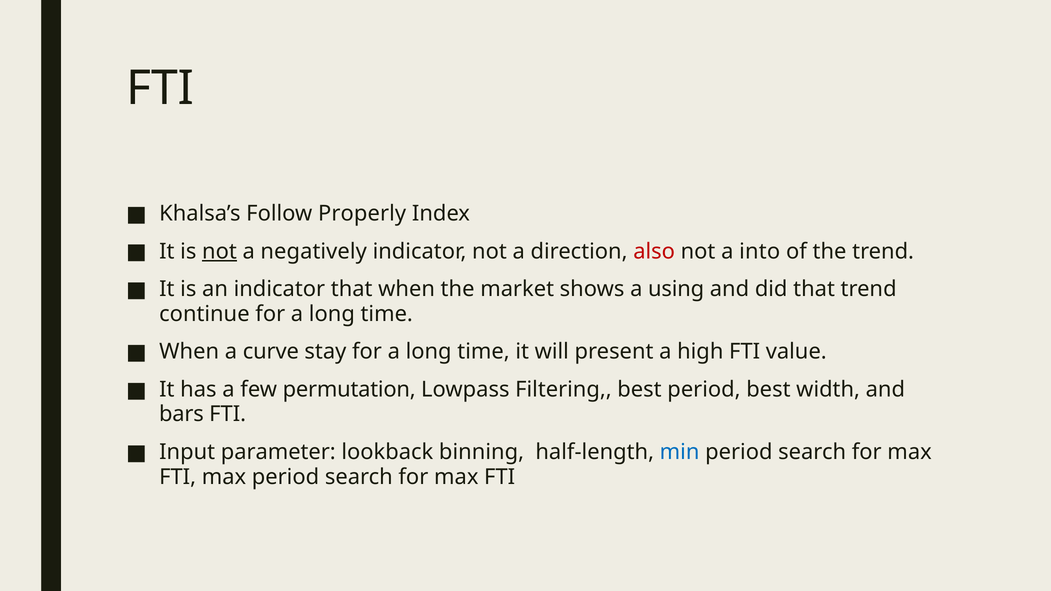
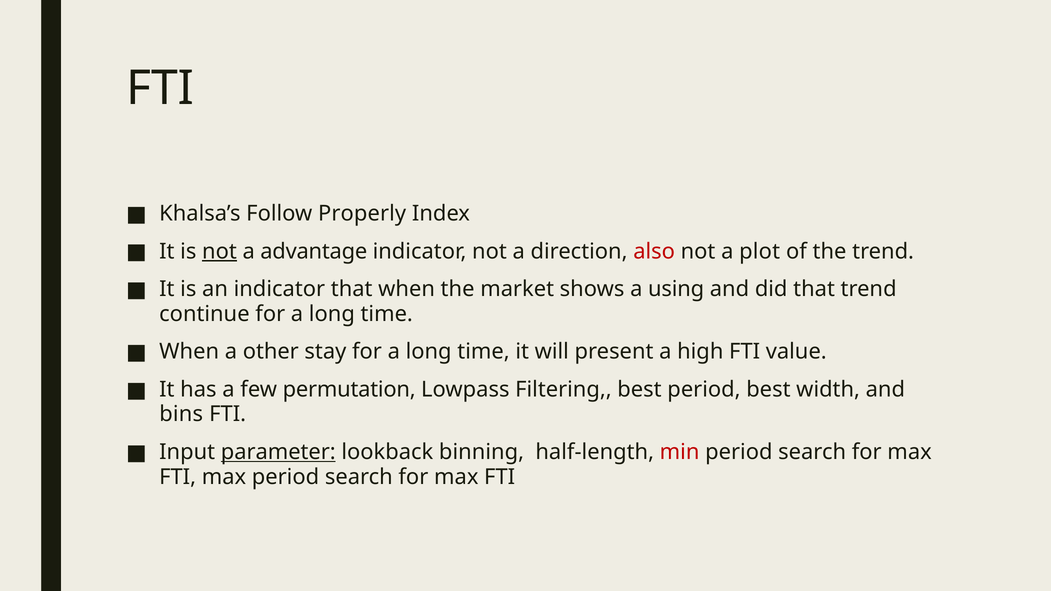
negatively: negatively -> advantage (314, 251)
into: into -> plot (760, 251)
curve: curve -> other (271, 352)
bars: bars -> bins (181, 414)
parameter underline: none -> present (278, 452)
min colour: blue -> red (680, 452)
